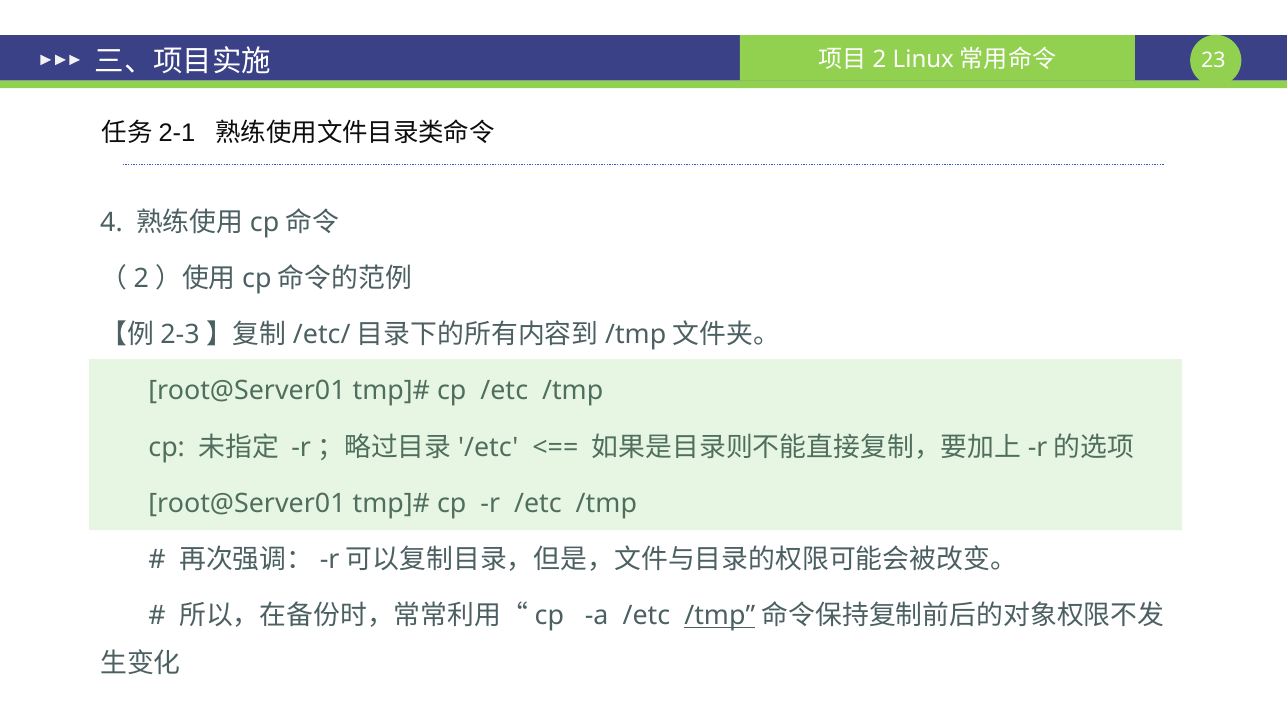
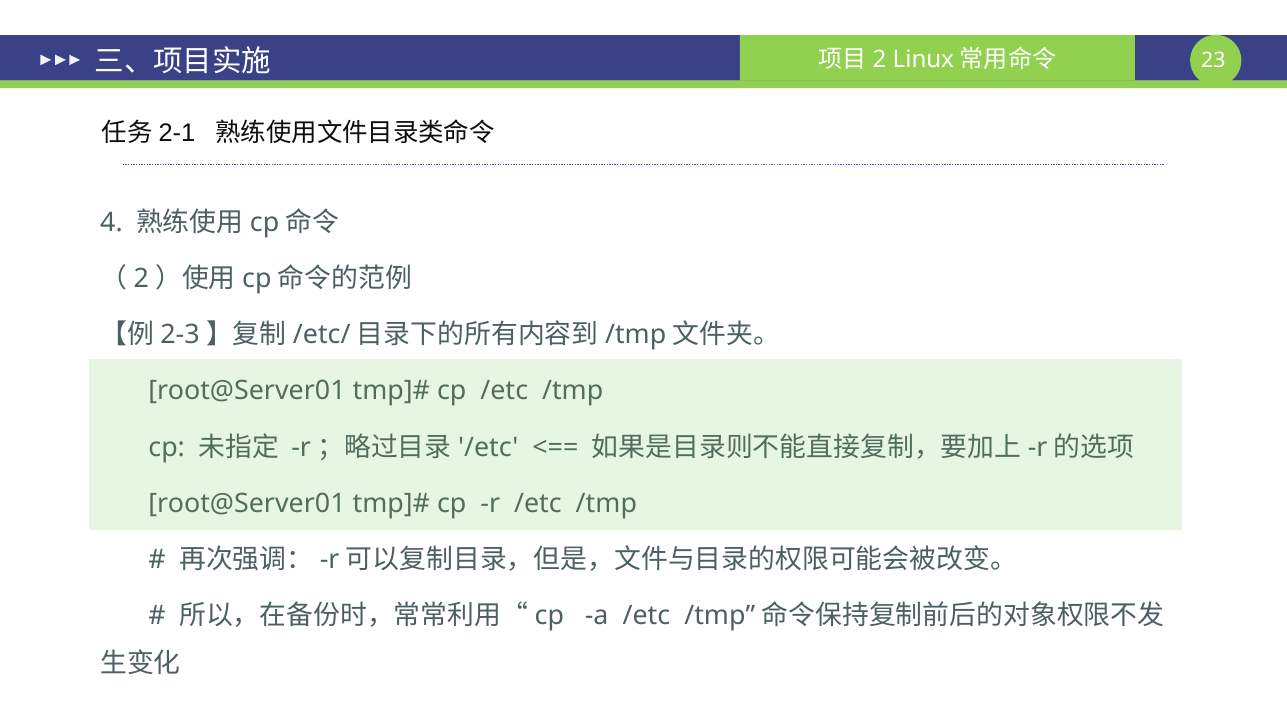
/tmp underline: present -> none (720, 617)
